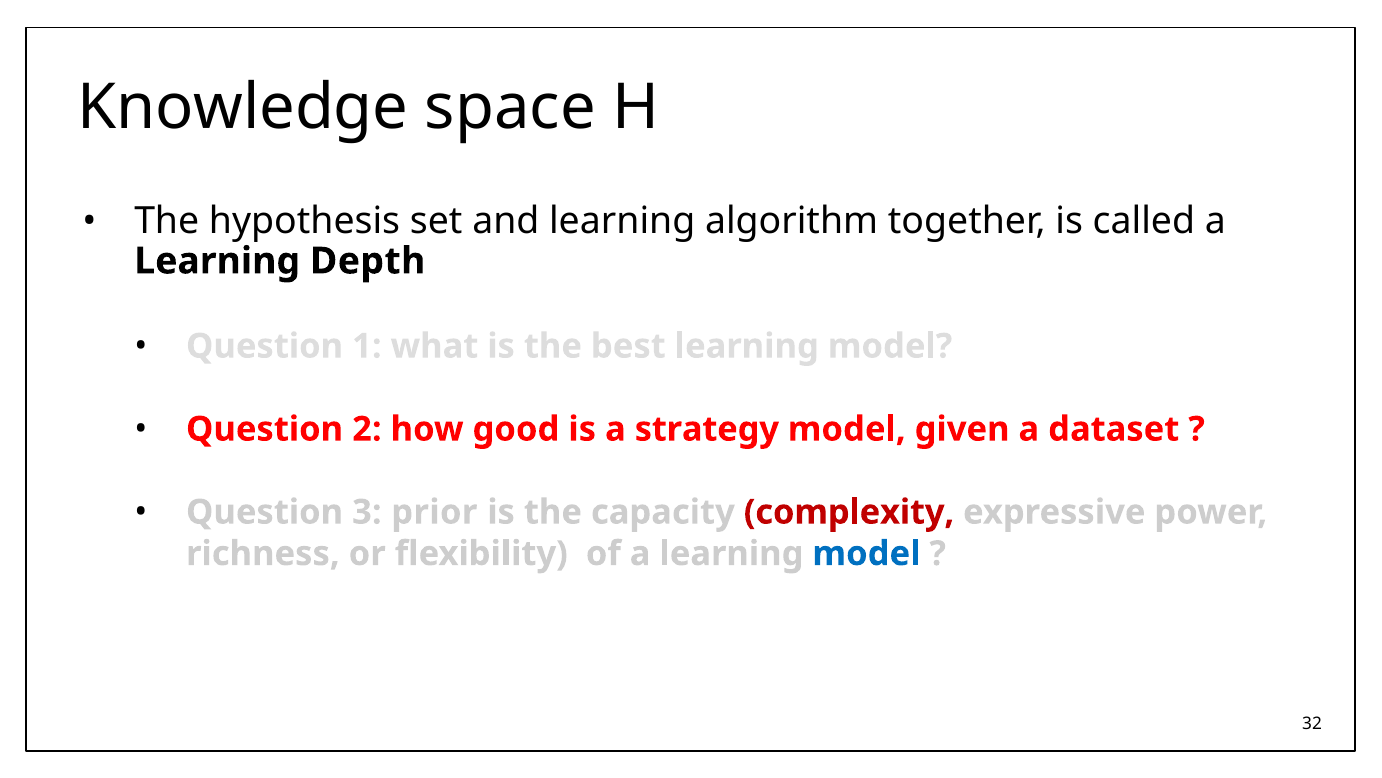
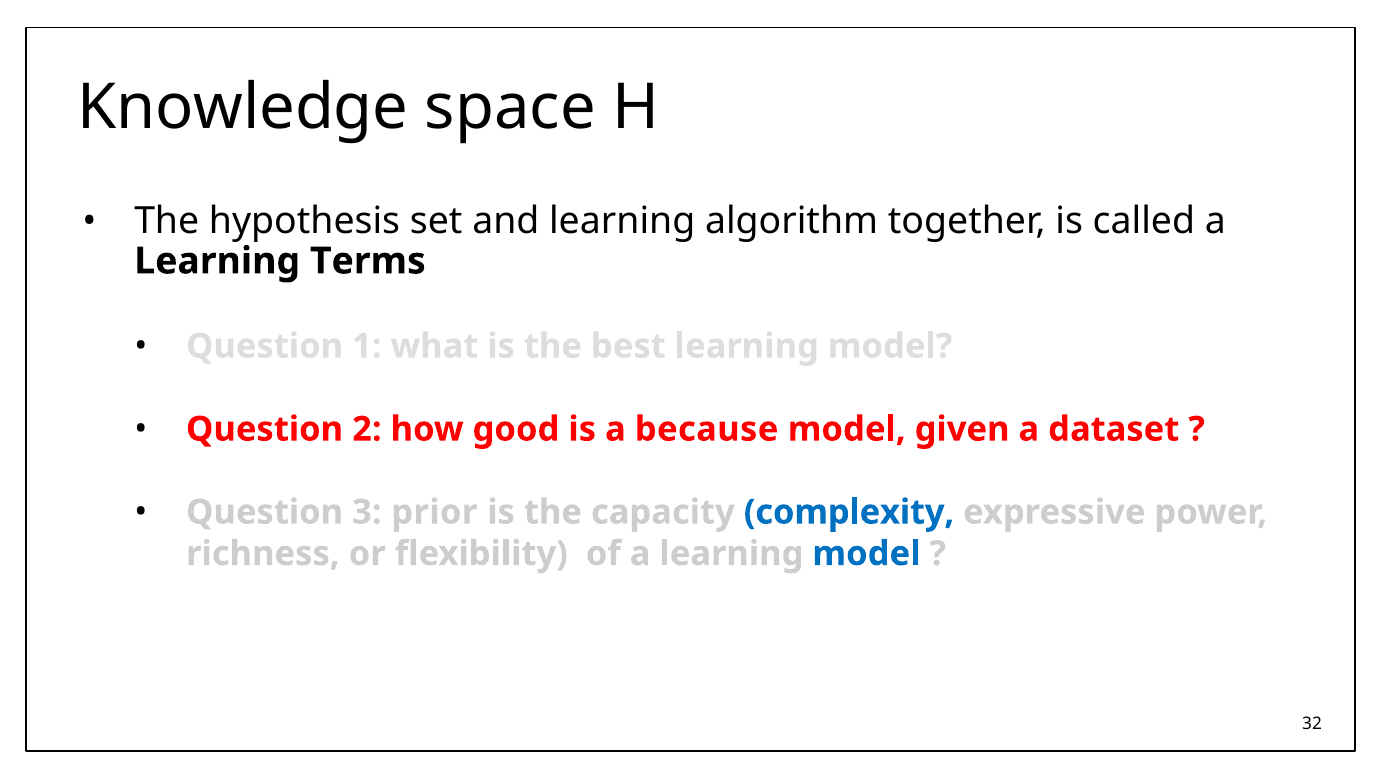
Depth: Depth -> Terms (368, 261)
strategy: strategy -> because (707, 429)
complexity colour: red -> blue (849, 512)
